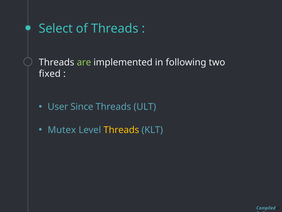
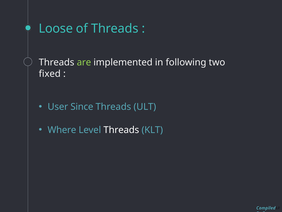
Select: Select -> Loose (56, 28)
Mutex: Mutex -> Where (62, 130)
Threads colour: yellow -> white (121, 130)
